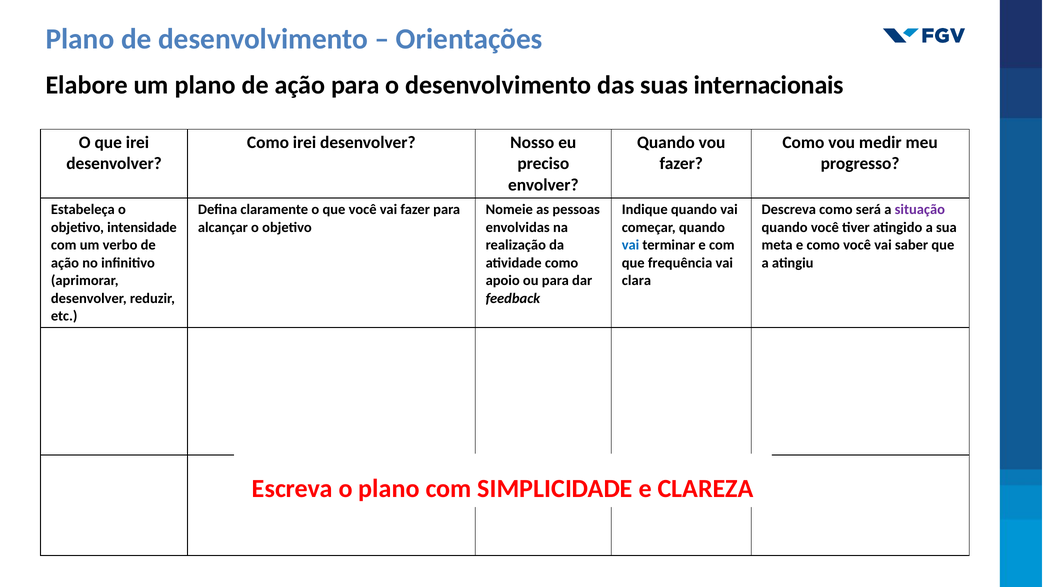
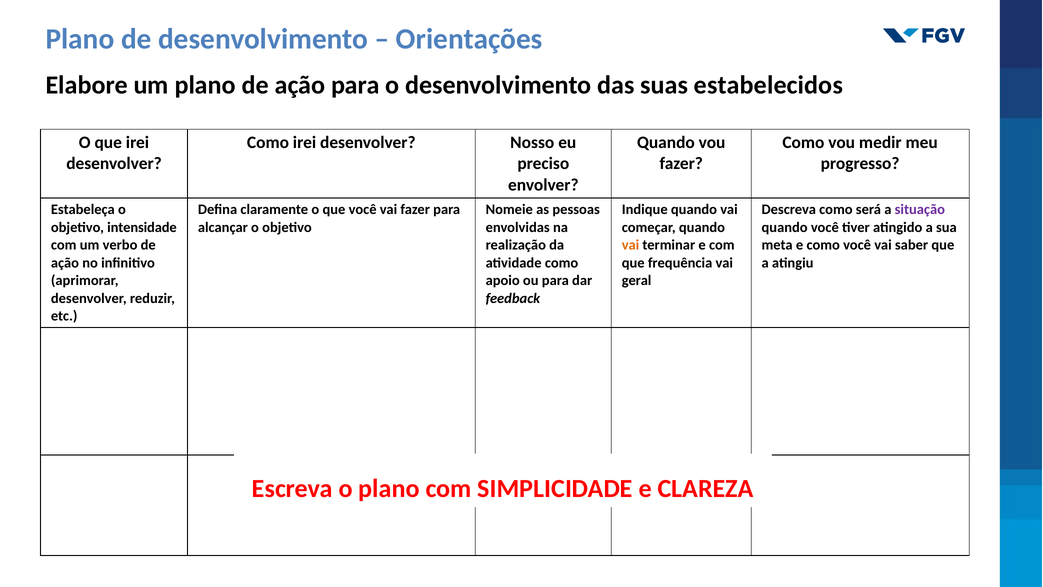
internacionais: internacionais -> estabelecidos (768, 85)
vai colour: blue -> orange (631, 245)
clara: clara -> geral (637, 281)
